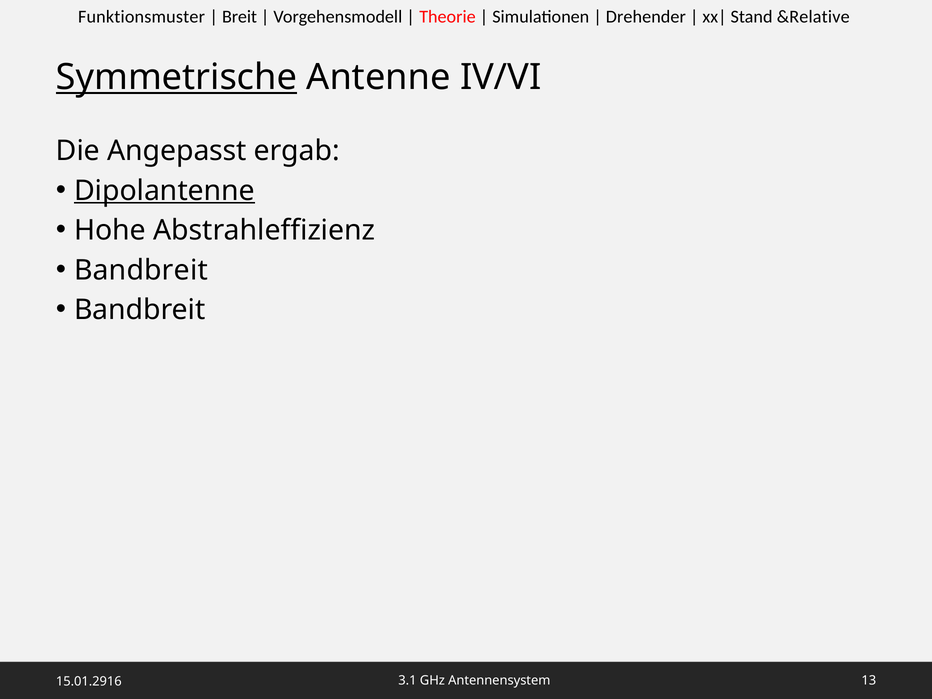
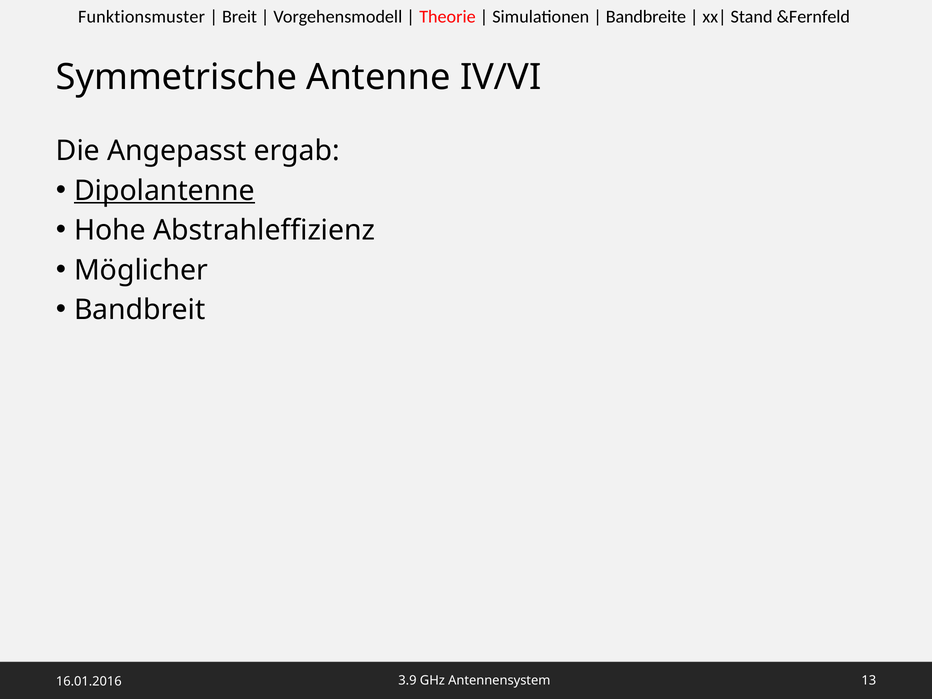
Drehender: Drehender -> Bandbreite (646, 17)
&Relative: &Relative -> &Fernfeld (813, 17)
Symmetrische underline: present -> none (177, 77)
Bandbreit: Bandbreit -> Möglicher (141, 270)
3.1: 3.1 -> 3.9 (407, 680)
15.01.2916: 15.01.2916 -> 16.01.2016 (89, 681)
